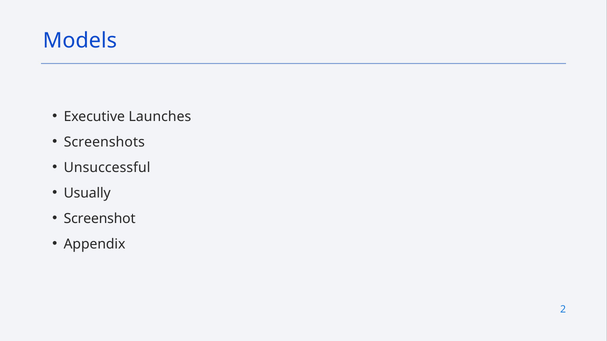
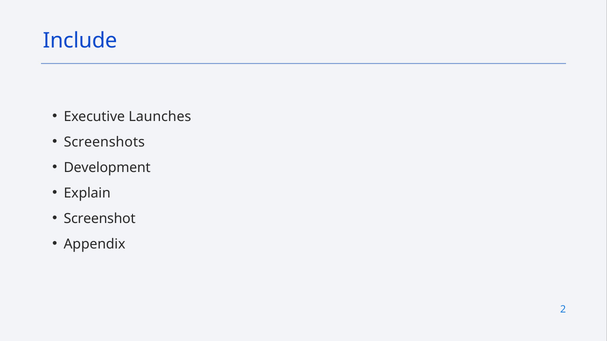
Models: Models -> Include (80, 41)
Unsuccessful: Unsuccessful -> Development (107, 168)
Usually: Usually -> Explain (87, 193)
